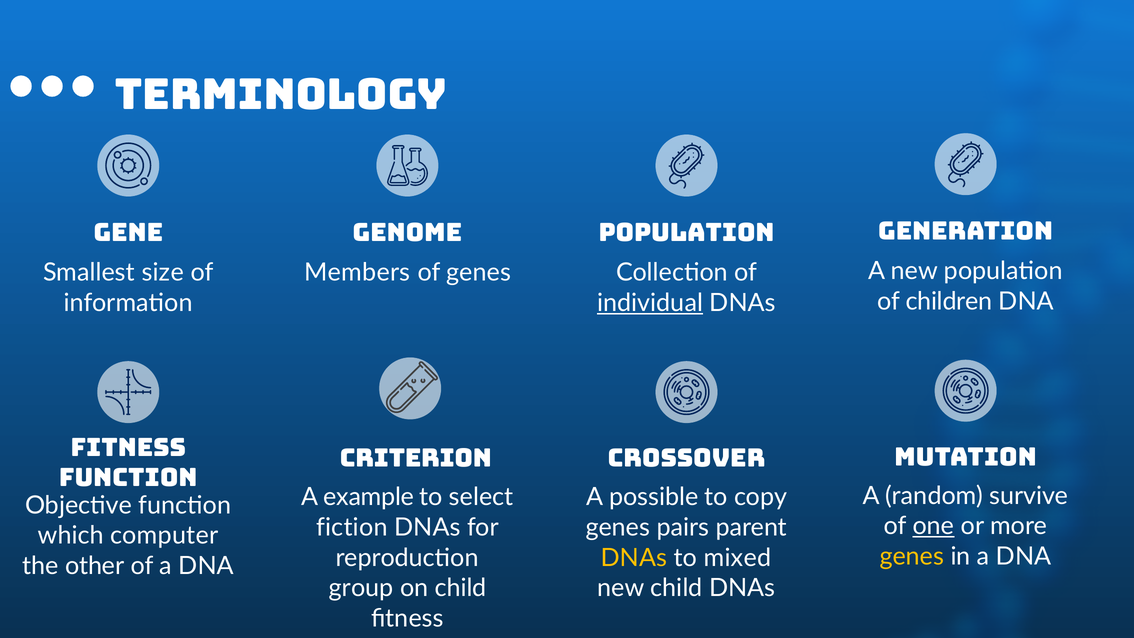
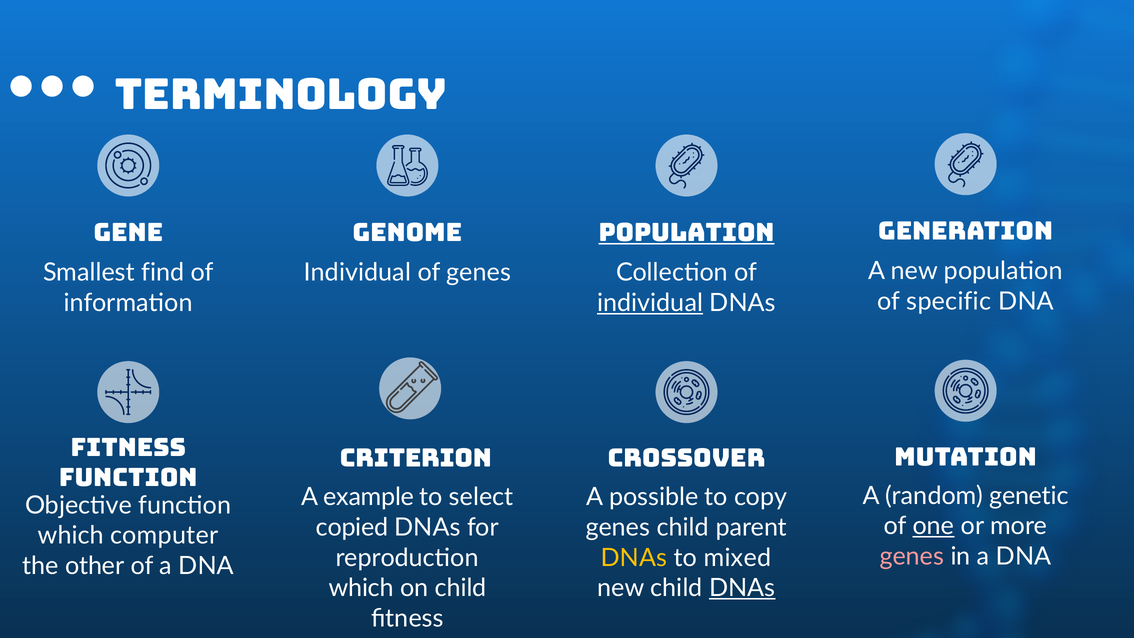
Population underline: none -> present (686, 233)
size: size -> find (163, 272)
Members: Members -> Individual (357, 272)
children: children -> specific (949, 301)
survive: survive -> genetic (1029, 496)
fiction: fiction -> copied (352, 527)
genes pairs: pairs -> child (683, 527)
genes colour: yellow -> pink (912, 556)
group: group -> which (361, 588)
DNAs underline: none -> present (742, 588)
